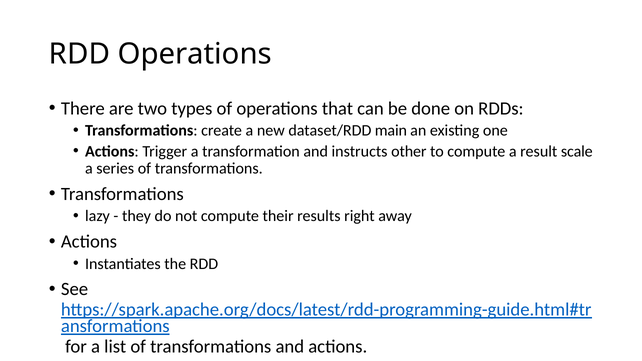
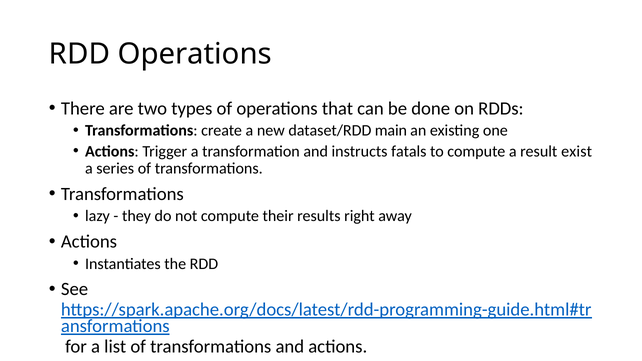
other: other -> fatals (409, 151)
scale: scale -> exist (577, 151)
